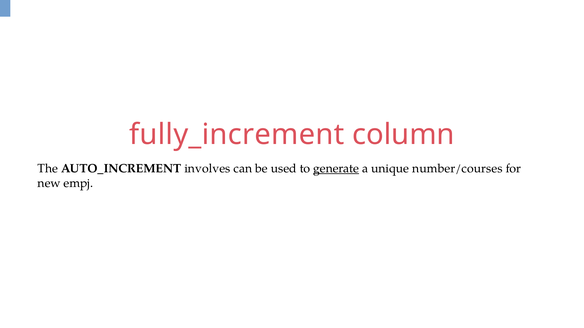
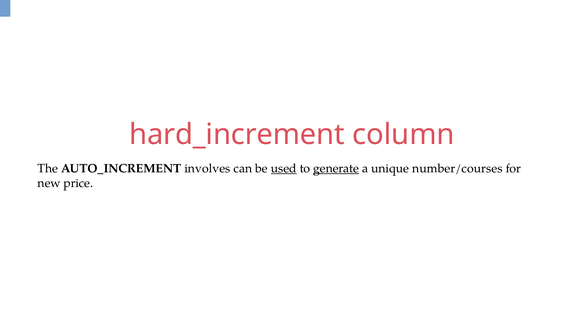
fully_increment: fully_increment -> hard_increment (237, 135)
used underline: none -> present (284, 169)
empj: empj -> price (78, 183)
